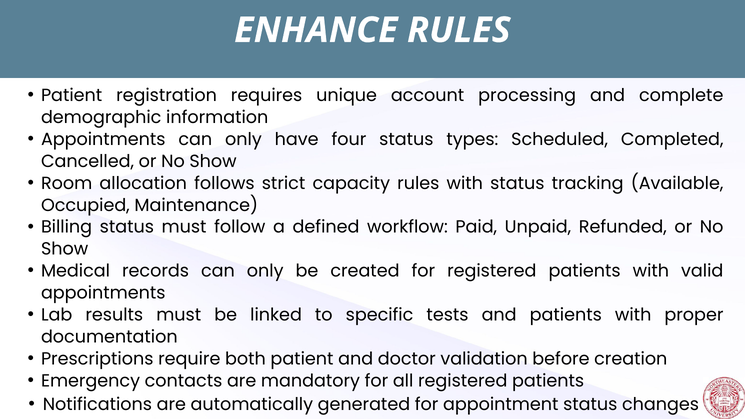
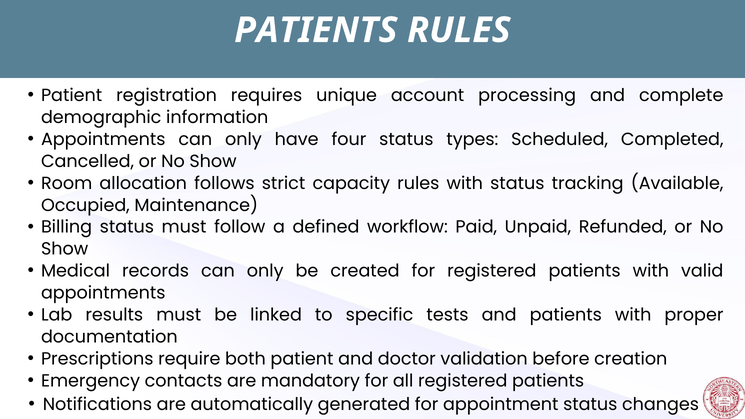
ENHANCE: ENHANCE -> PATIENTS (316, 30)
